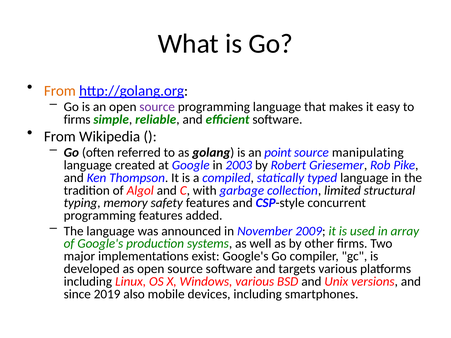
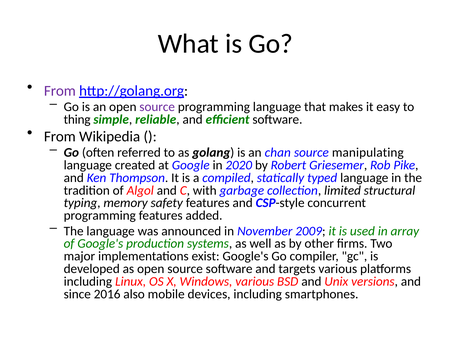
From colour: orange -> purple (60, 91)
firms: firms -> thing (77, 120)
point: point -> chan (278, 153)
2003: 2003 -> 2020 (239, 165)
2019: 2019 -> 2016 (107, 294)
